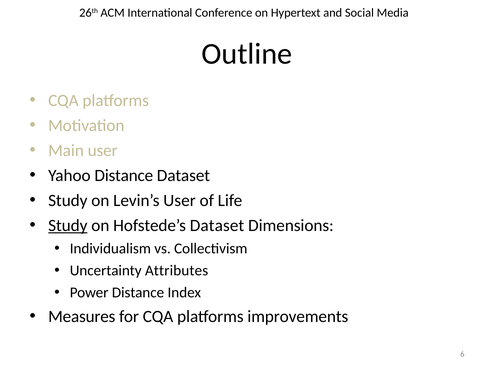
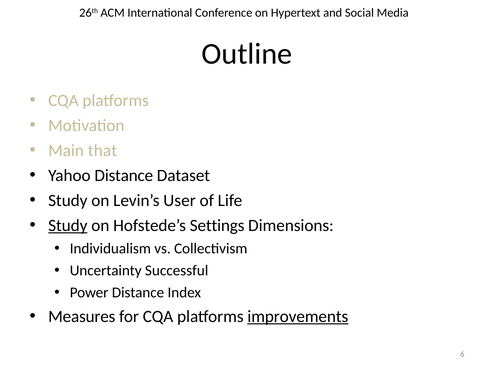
Main user: user -> that (103, 150)
Hofstede’s Dataset: Dataset -> Settings (217, 225)
Attributes: Attributes -> Successful (177, 270)
improvements underline: none -> present (298, 316)
